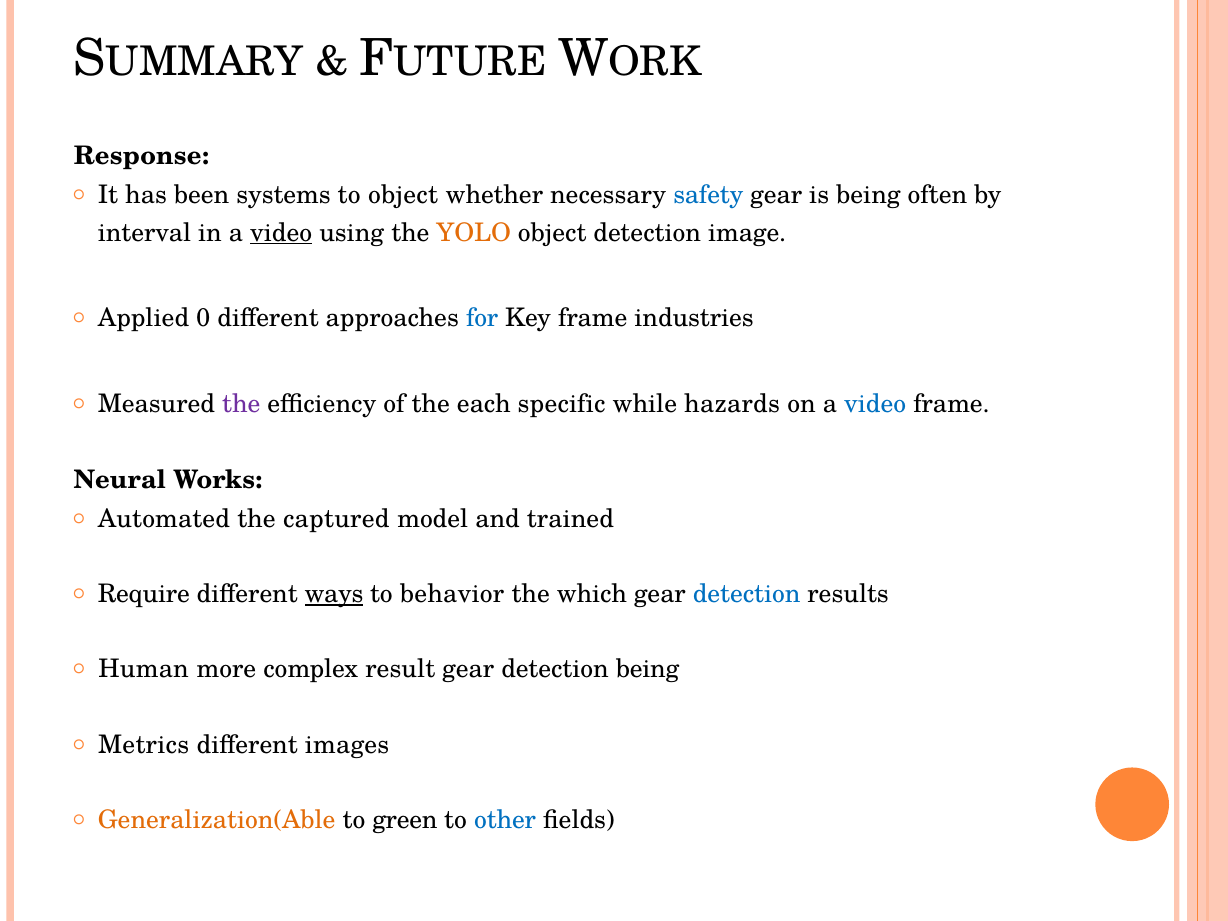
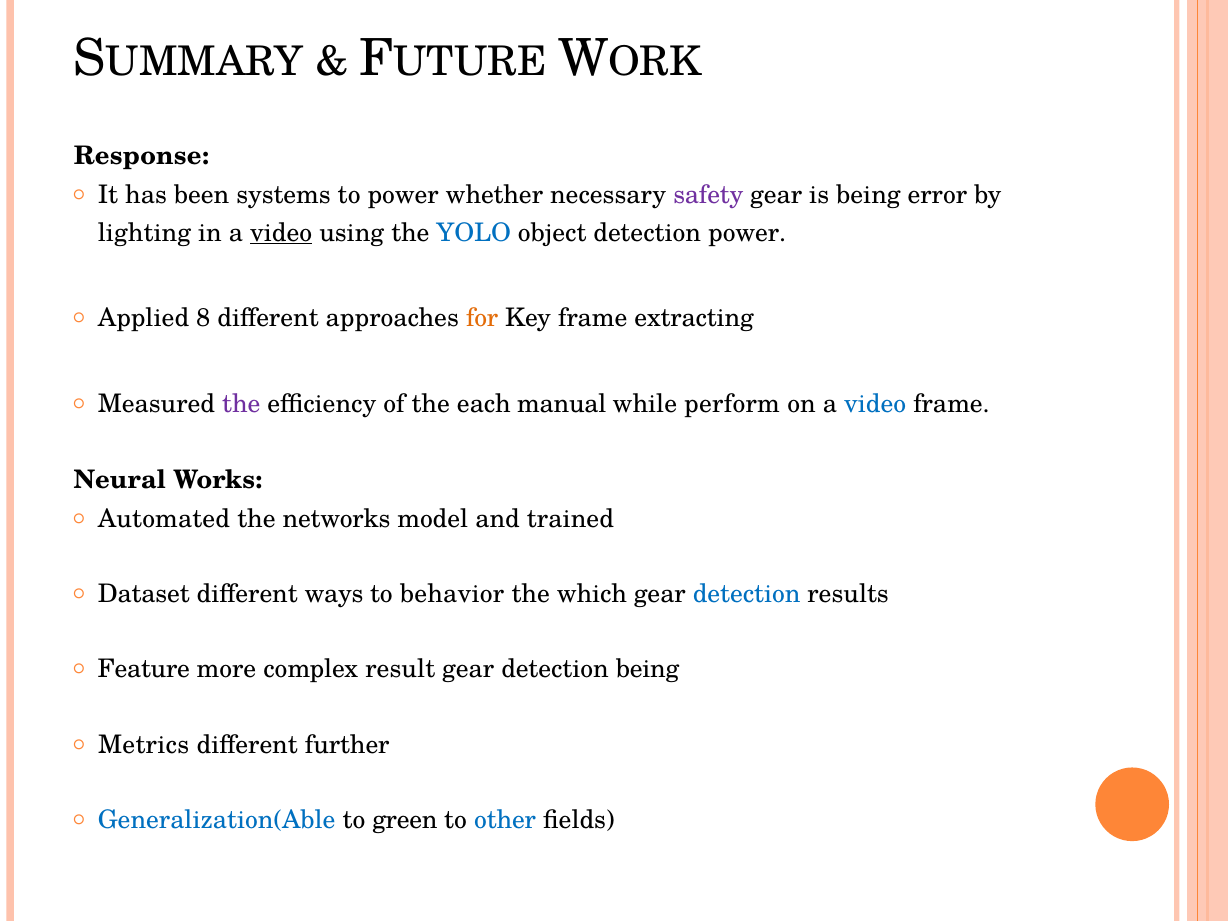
to object: object -> power (403, 195)
safety colour: blue -> purple (708, 195)
often: often -> error (937, 195)
interval: interval -> lighting (144, 233)
YOLO colour: orange -> blue (474, 233)
detection image: image -> power (747, 233)
0: 0 -> 8 (203, 318)
for colour: blue -> orange (482, 318)
industries: industries -> extracting (694, 318)
specific: specific -> manual (562, 404)
hazards: hazards -> perform (732, 404)
captured: captured -> networks (337, 519)
Require: Require -> Dataset (144, 594)
ways underline: present -> none (334, 594)
Human: Human -> Feature (144, 669)
images: images -> further (347, 745)
Generalization(Able colour: orange -> blue (217, 820)
